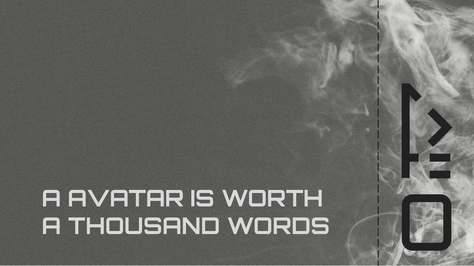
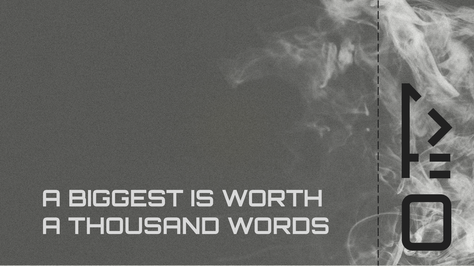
AVATAR: AVATAR -> BIGGEST (126, 199)
